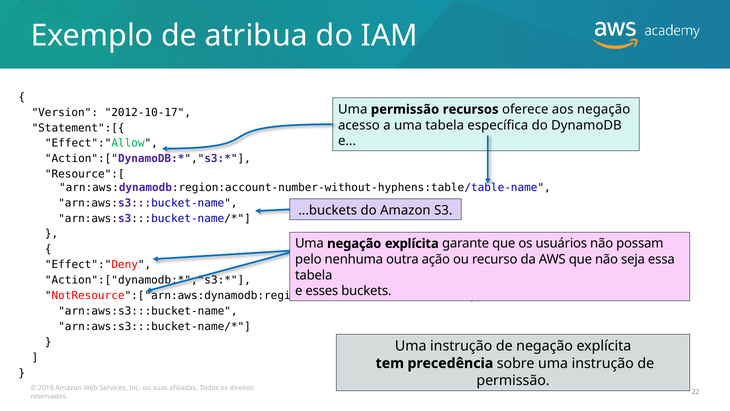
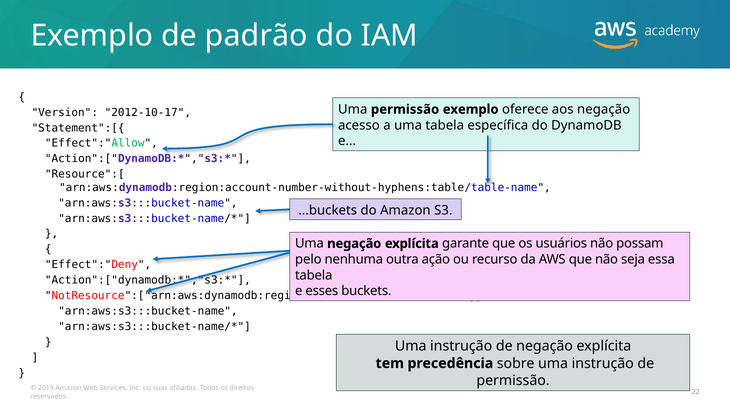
atribua: atribua -> padrão (256, 36)
permissão recursos: recursos -> exemplo (471, 109)
